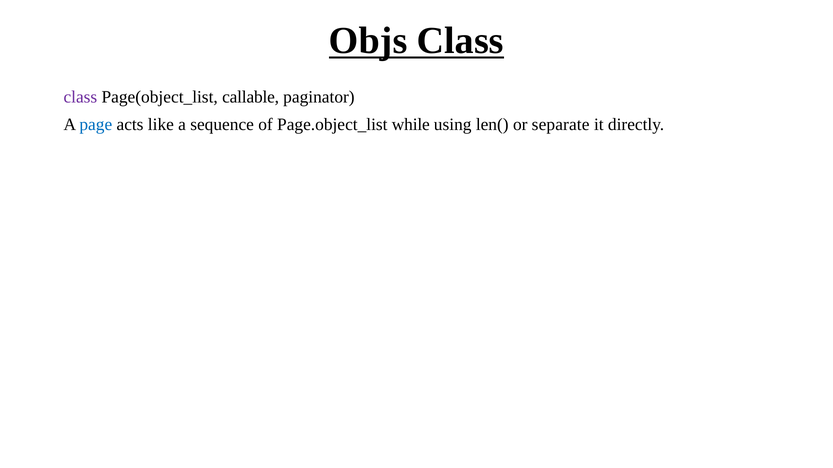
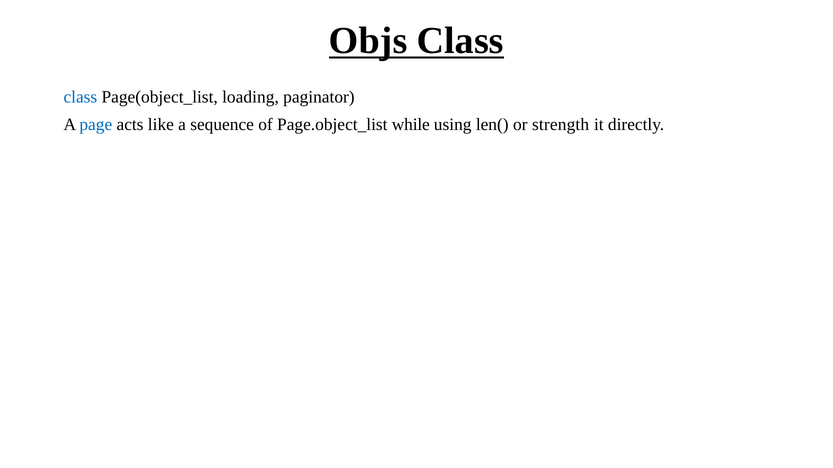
class colour: purple -> blue (80, 97)
callable: callable -> loading (251, 97)
separate: separate -> strength (561, 125)
